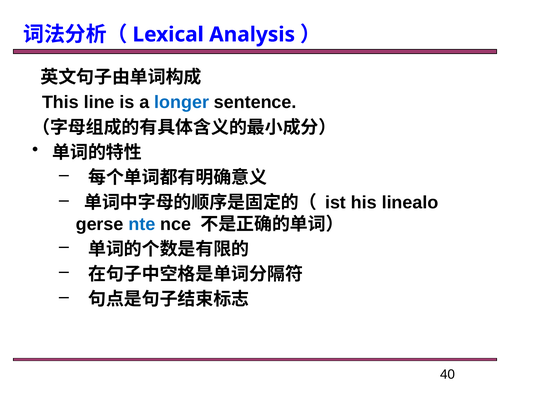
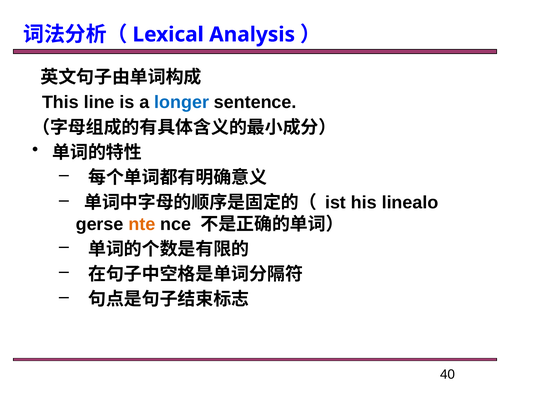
nte colour: blue -> orange (142, 224)
